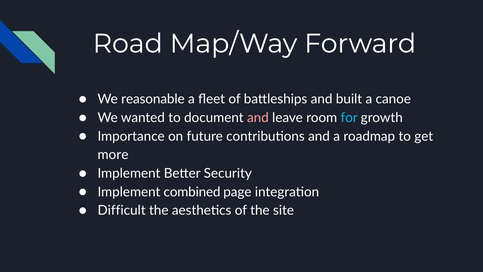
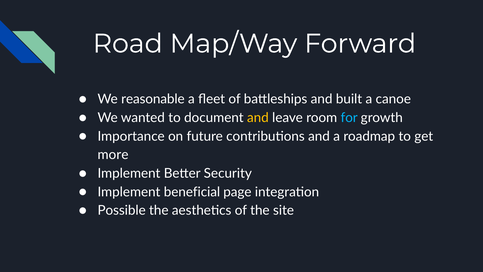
and colour: pink -> yellow (258, 118)
combined: combined -> beneficial (192, 192)
Difficult: Difficult -> Possible (122, 210)
